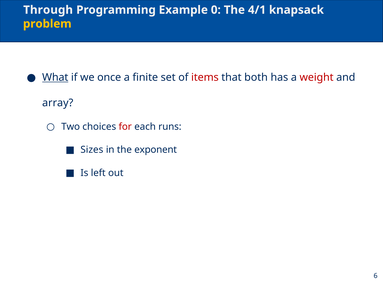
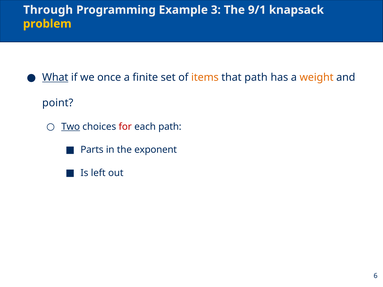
0: 0 -> 3 (216, 10)
4/1: 4/1 -> 9/1 (257, 10)
items colour: red -> orange (205, 78)
that both: both -> path (256, 78)
weight colour: red -> orange (317, 78)
array: array -> point (58, 103)
Two underline: none -> present (71, 127)
each runs: runs -> path (170, 127)
Sizes: Sizes -> Parts (92, 150)
